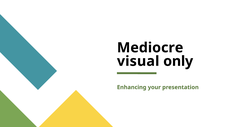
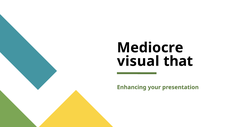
only: only -> that (178, 61)
